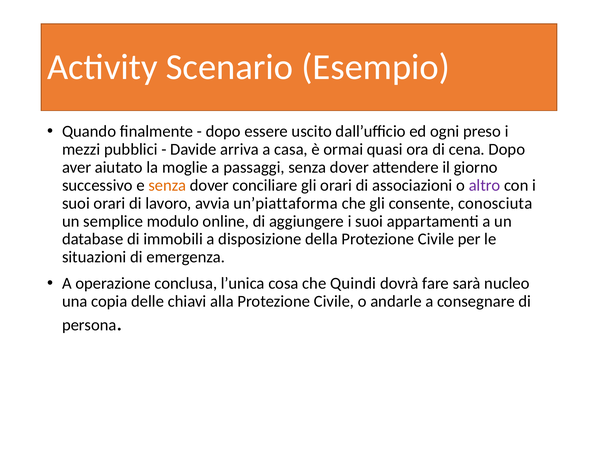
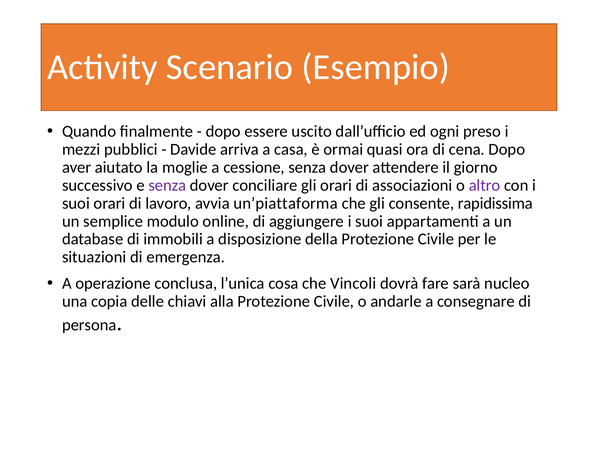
passaggi: passaggi -> cessione (254, 167)
senza colour: orange -> purple (167, 185)
conosciuta: conosciuta -> rapidissima (495, 203)
Quindi: Quindi -> Vincoli (353, 283)
